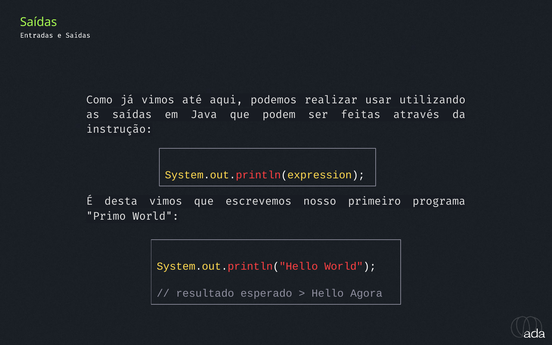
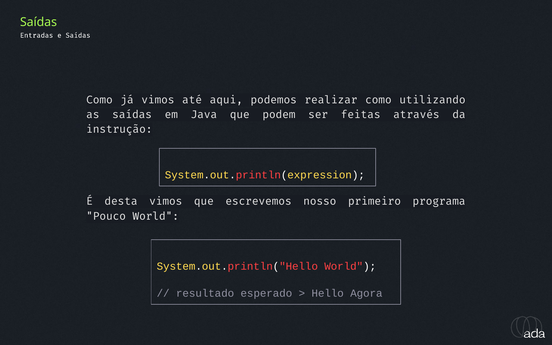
realizar usar: usar -> como (378, 100)
Primo: Primo -> Pouco (106, 216)
